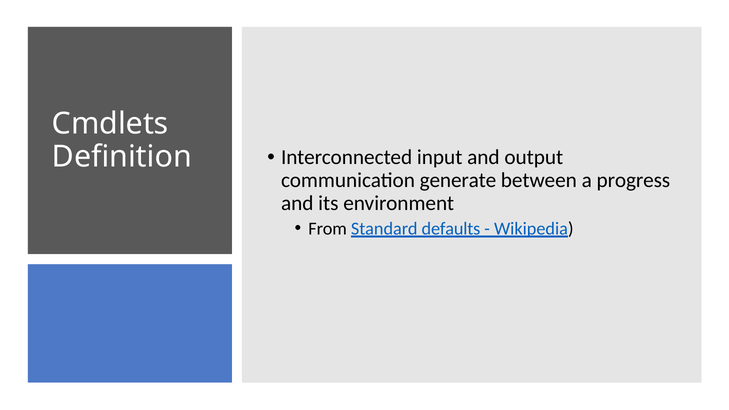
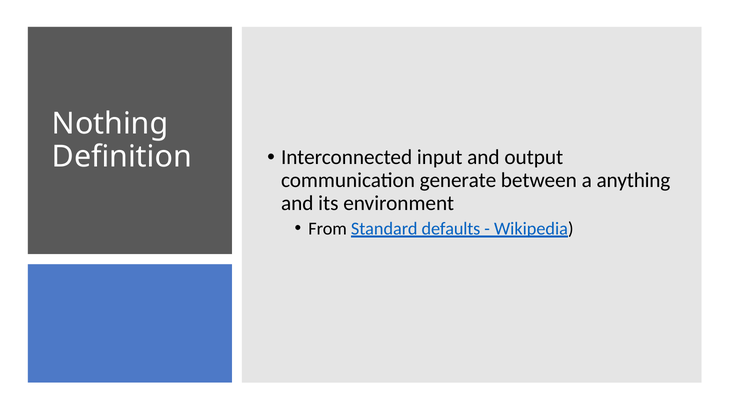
Cmdlets: Cmdlets -> Nothing (110, 124)
progress: progress -> anything (633, 180)
